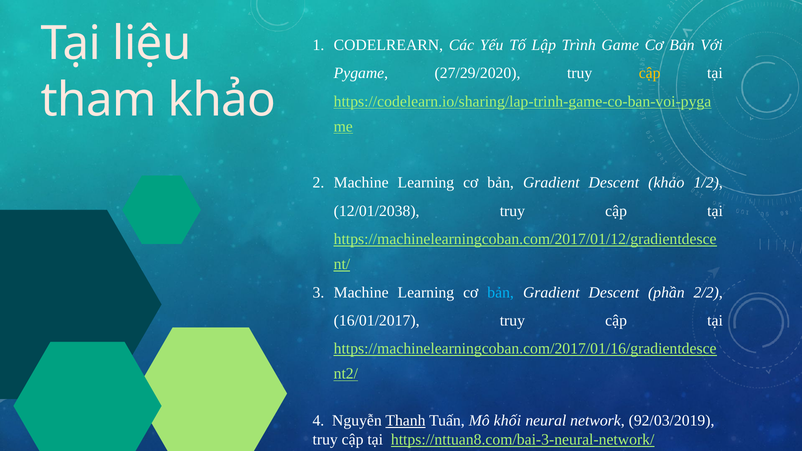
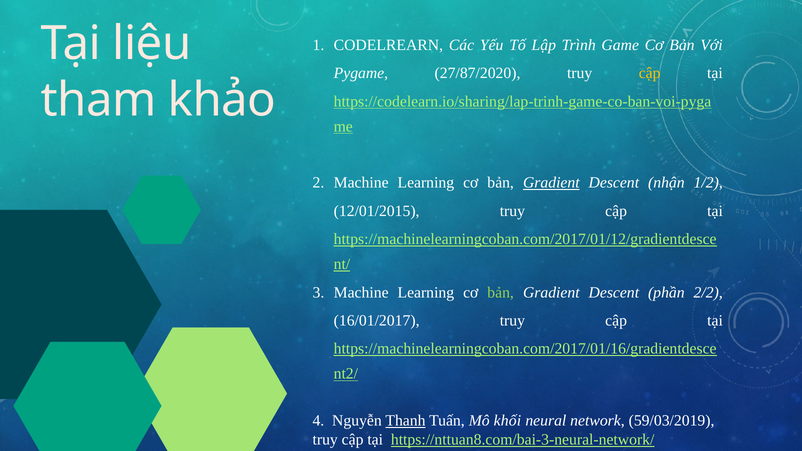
27/29/2020: 27/29/2020 -> 27/87/2020 (478, 73)
Gradient underline: none -> present (551, 183)
Descent khảo: khảo -> nhận (666, 183)
12/01/2038: 12/01/2038 -> 12/01/2015 (377, 211)
bản colour: light blue -> light green (501, 292)
92/03/2019: 92/03/2019 -> 59/03/2019 (672, 421)
